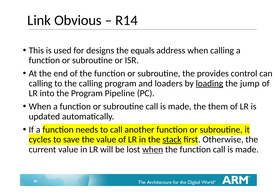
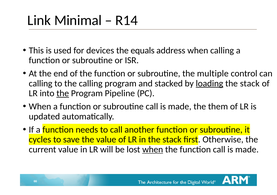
Obvious: Obvious -> Minimal (78, 20)
designs: designs -> devices (100, 51)
provides: provides -> multiple (213, 74)
loaders: loaders -> stacked (169, 84)
jump: jump -> stack (250, 84)
the underline: none -> present (63, 94)
stack underline: present -> none (172, 140)
